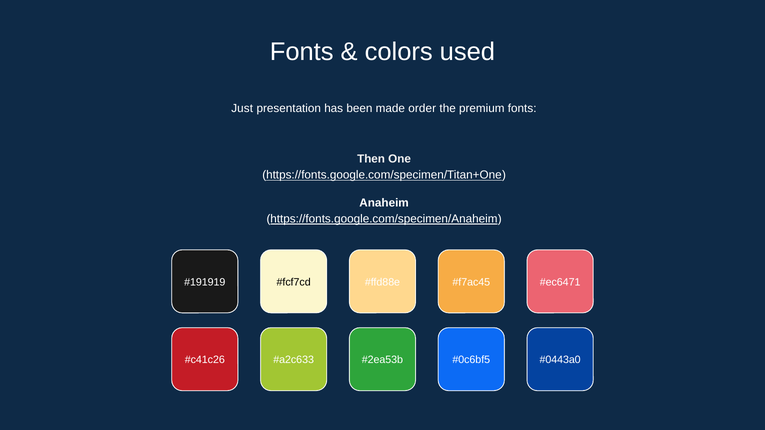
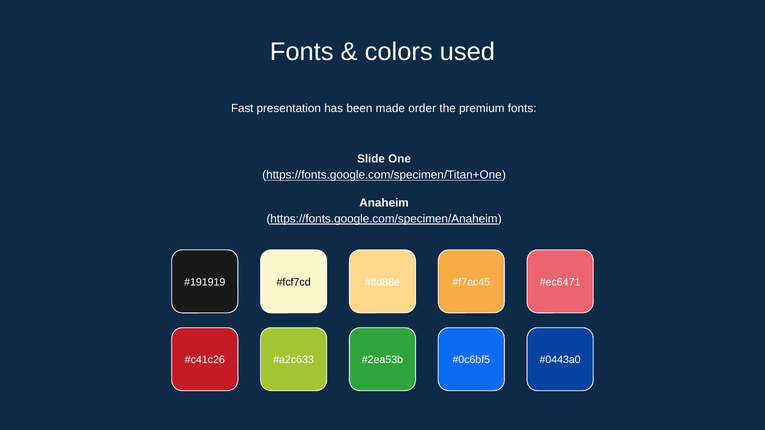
Just: Just -> Fast (242, 109)
Then: Then -> Slide (371, 159)
